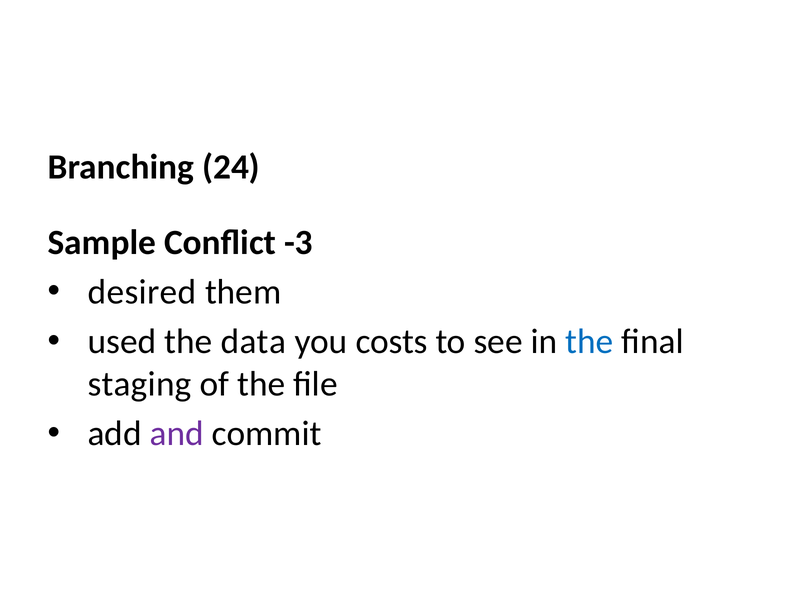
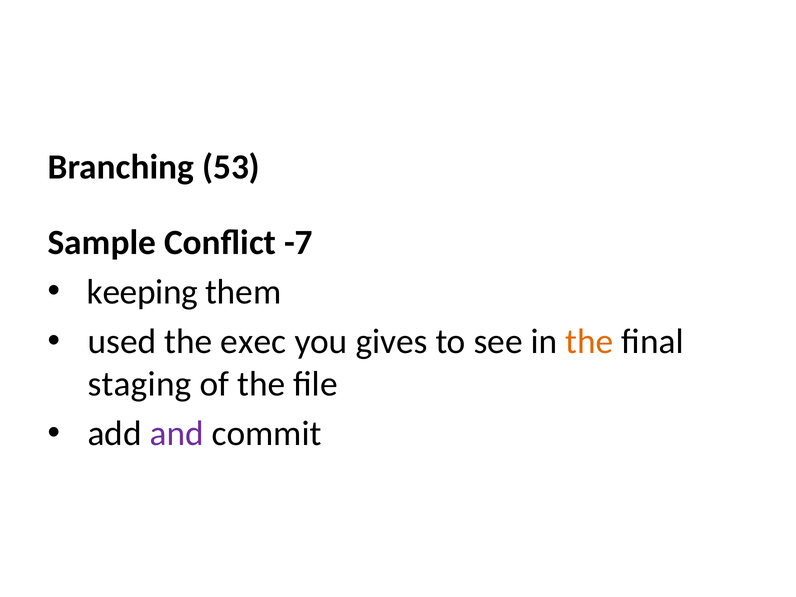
24: 24 -> 53 (231, 167)
-3: -3 -> -7 (298, 243)
desired: desired -> keeping (142, 292)
data: data -> exec (253, 342)
costs: costs -> gives (392, 342)
the colour: blue -> orange (589, 342)
